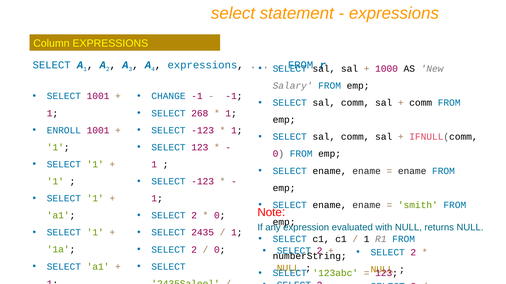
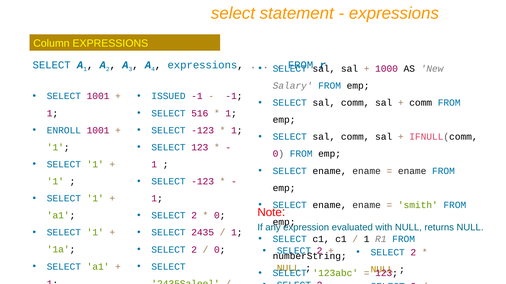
CHANGE: CHANGE -> ISSUED (168, 96)
268: 268 -> 516 (200, 113)
